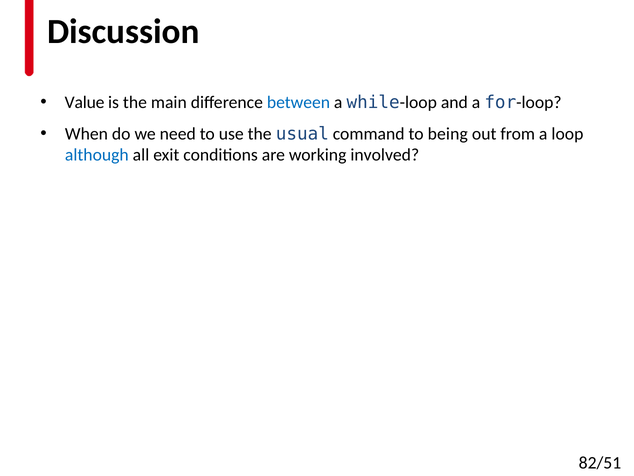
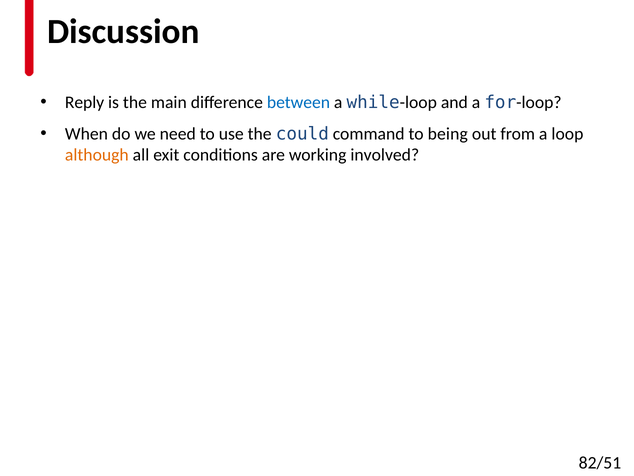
Value: Value -> Reply (85, 102)
usual: usual -> could (302, 134)
although colour: blue -> orange (97, 155)
